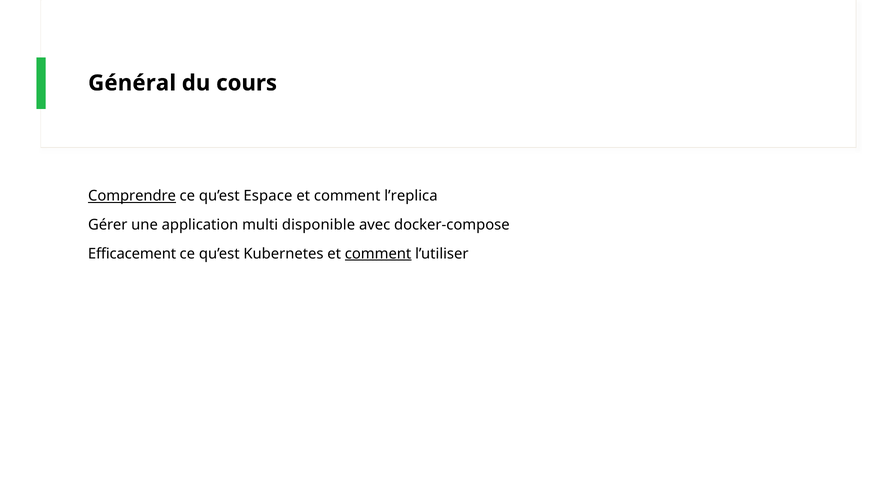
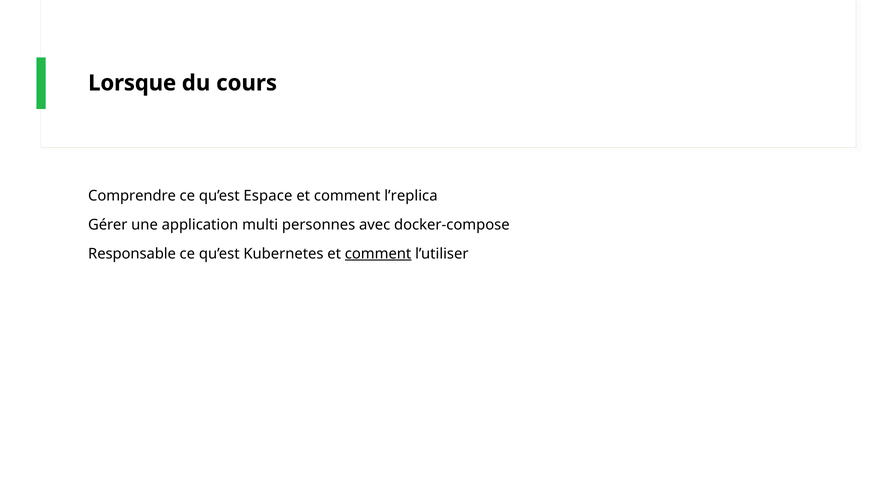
Général: Général -> Lorsque (132, 83)
Comprendre underline: present -> none (132, 196)
disponible: disponible -> personnes (319, 225)
Efficacement: Efficacement -> Responsable (132, 253)
